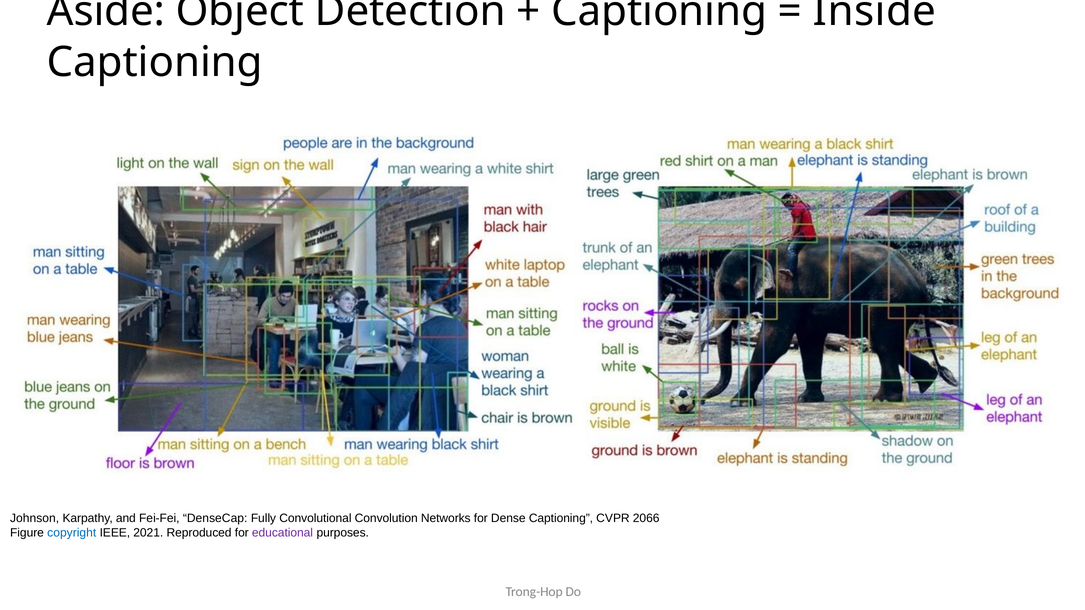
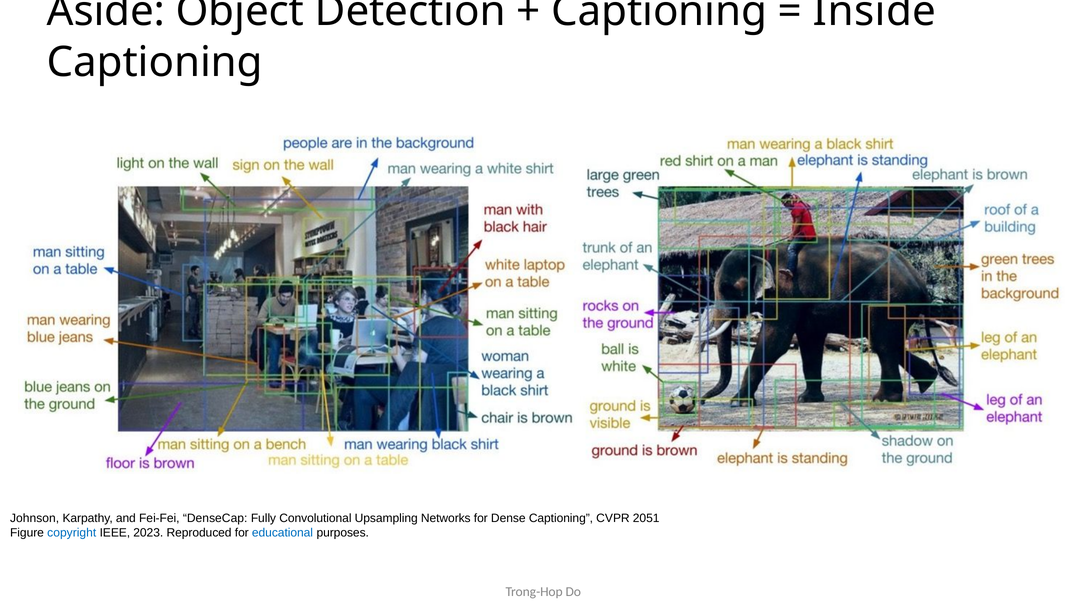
Convolution: Convolution -> Upsampling (386, 519)
2066: 2066 -> 2051 (646, 519)
2021: 2021 -> 2023 (148, 533)
educational colour: purple -> blue (282, 533)
